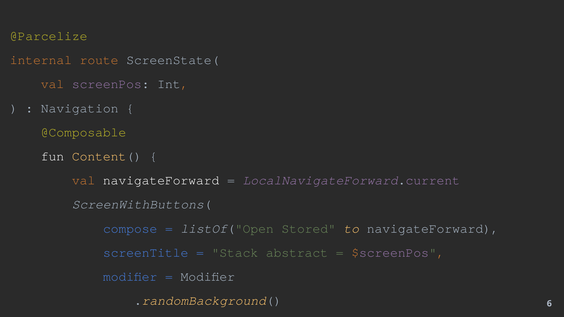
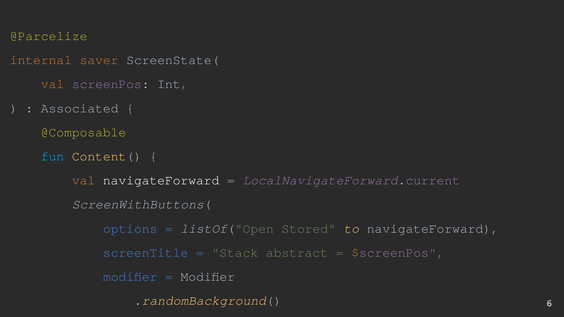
route: route -> saver (99, 60)
Navigation: Navigation -> Associated (80, 108)
fun colour: white -> light blue (53, 156)
compose: compose -> options (130, 229)
